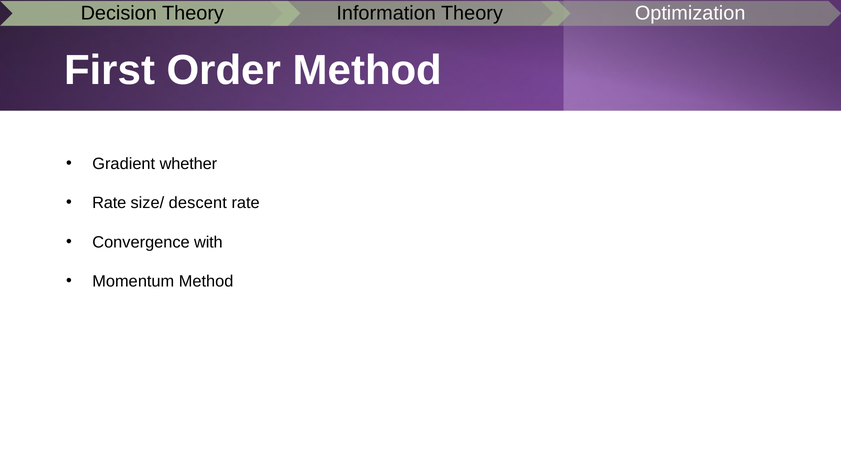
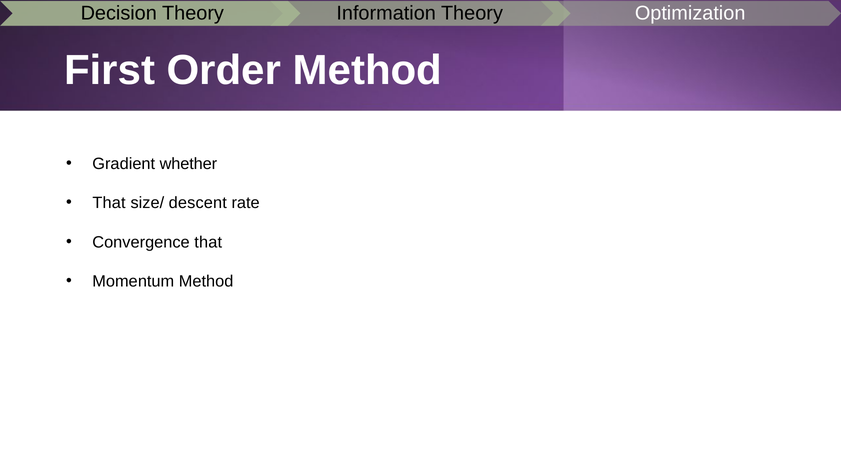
Rate: Rate -> That (109, 203)
Convergence with: with -> that (208, 242)
